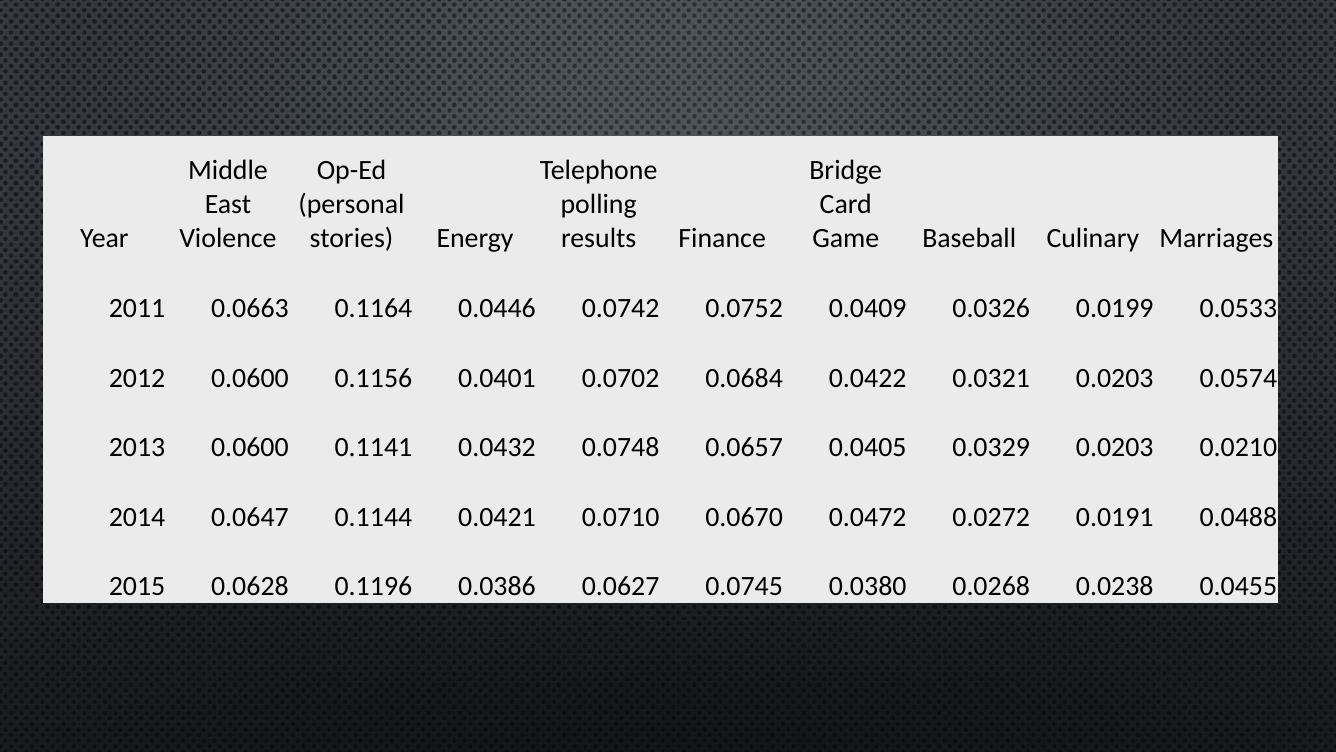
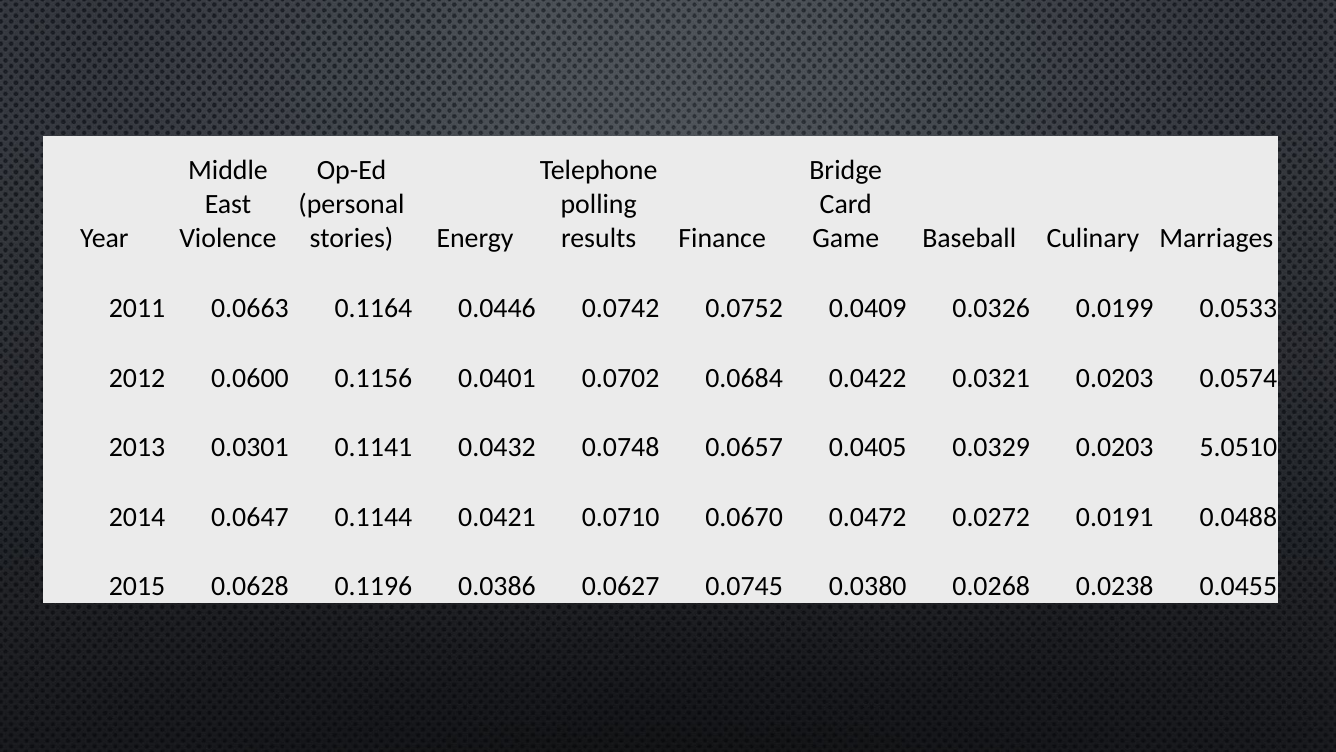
2013 0.0600: 0.0600 -> 0.0301 (250, 447)
0.0210: 0.0210 -> 5.0510 (1238, 447)
